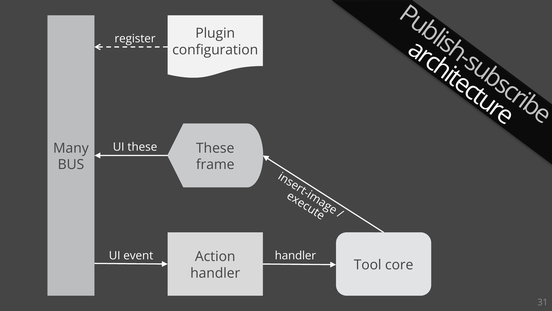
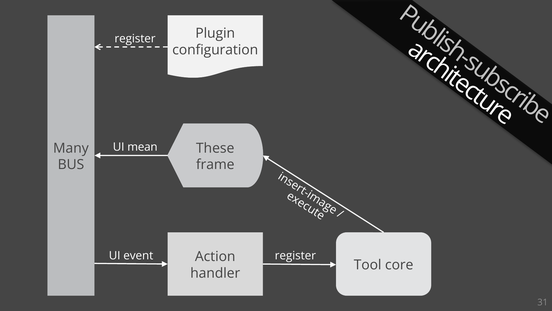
UI these: these -> mean (142, 147)
event handler: handler -> register (295, 255)
